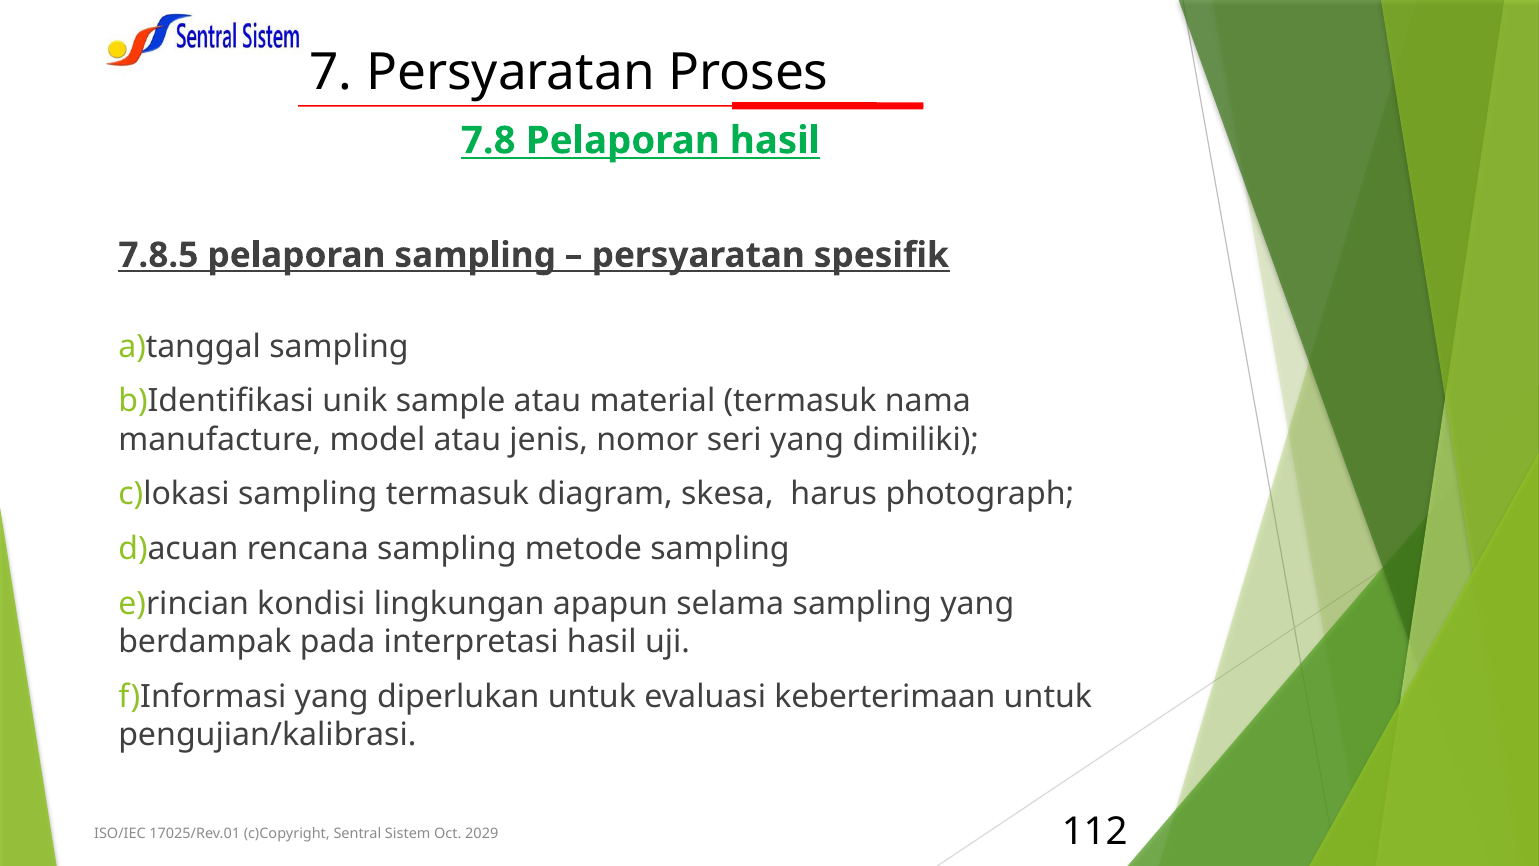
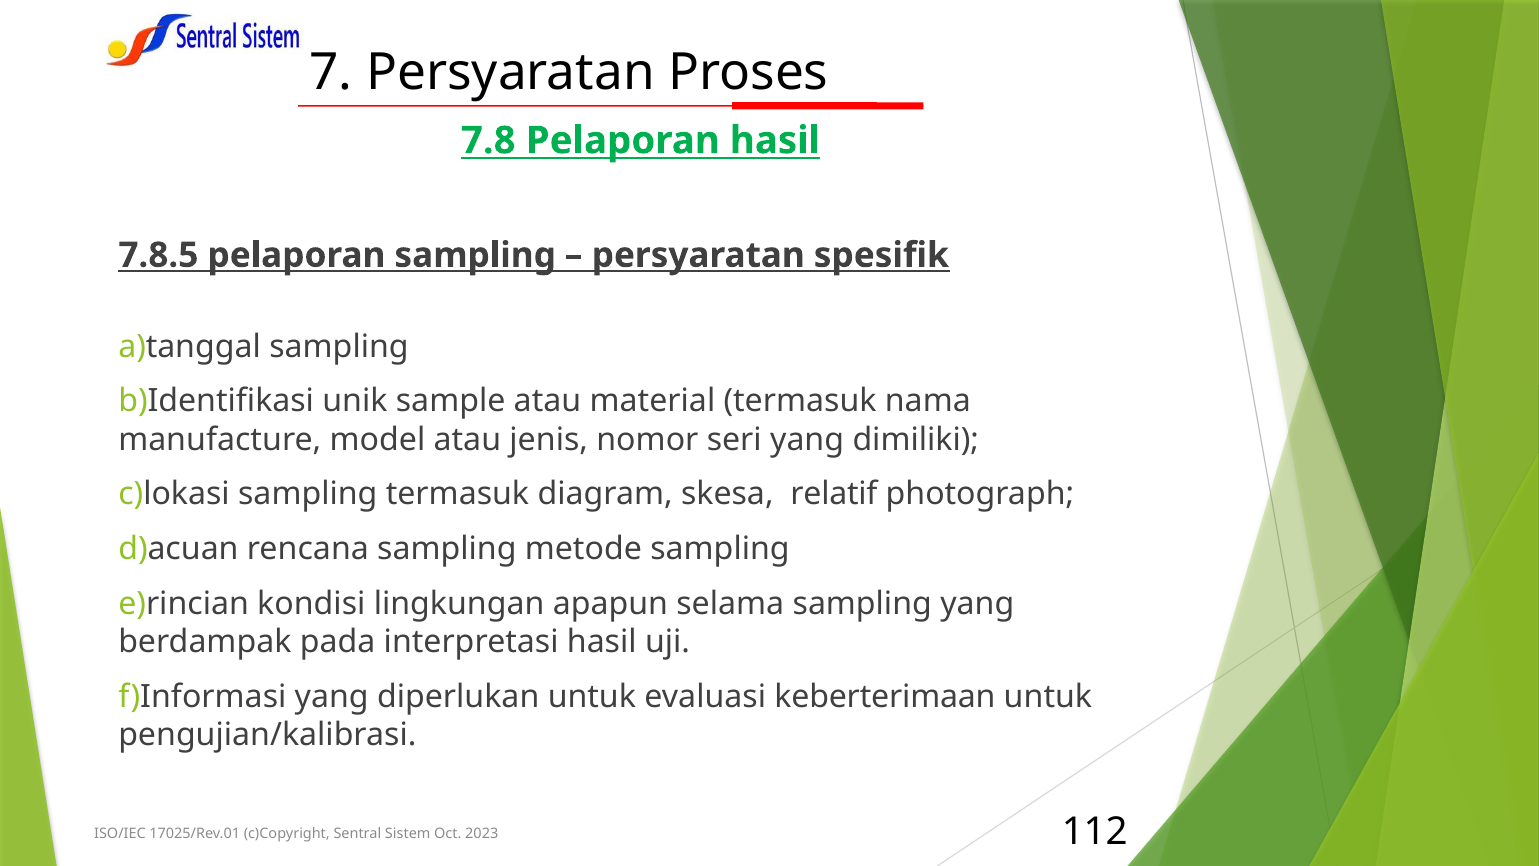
harus: harus -> relatif (834, 494)
2029: 2029 -> 2023 (482, 834)
